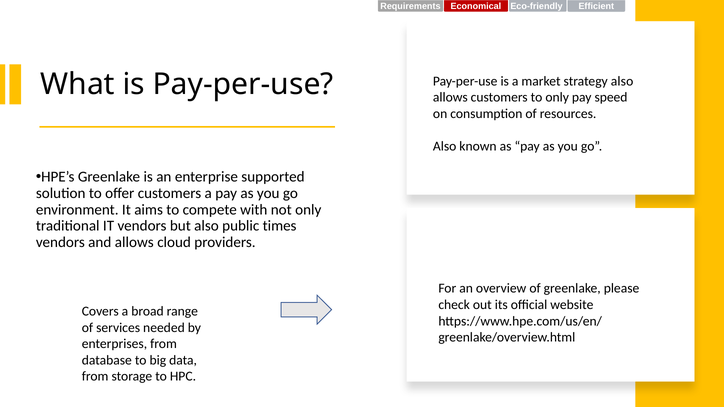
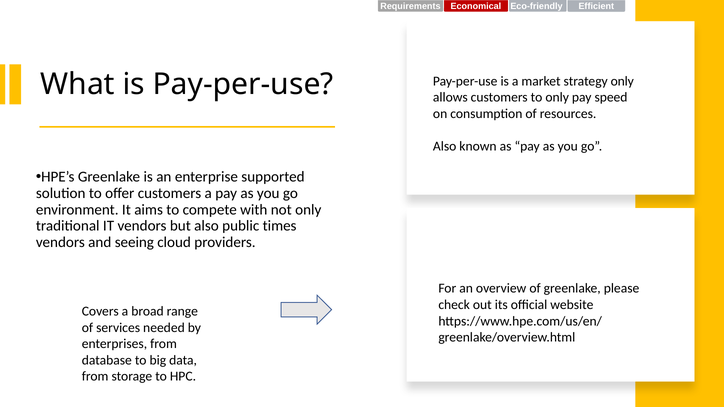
strategy also: also -> only (622, 81)
and allows: allows -> seeing (134, 242)
